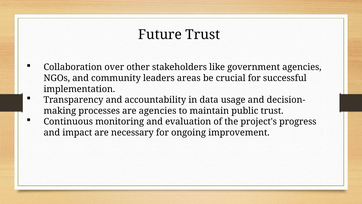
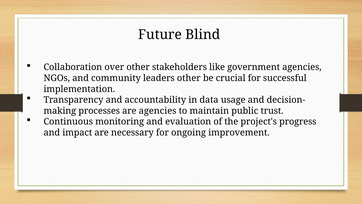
Future Trust: Trust -> Blind (203, 35)
leaders areas: areas -> other (189, 78)
